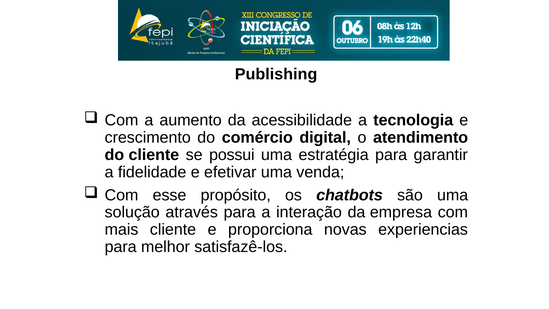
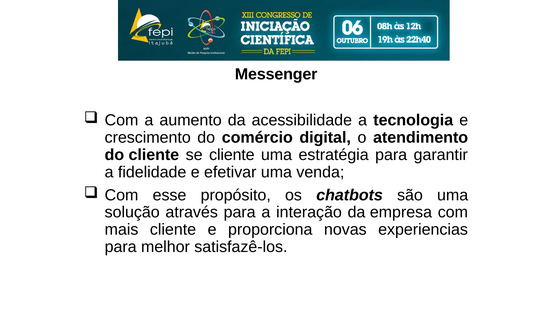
Publishing: Publishing -> Messenger (276, 74)
se possui: possui -> cliente (232, 155)
